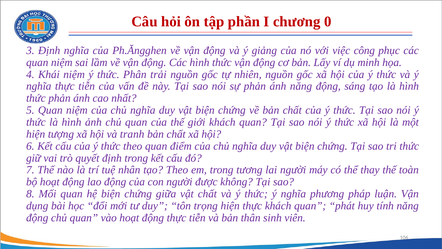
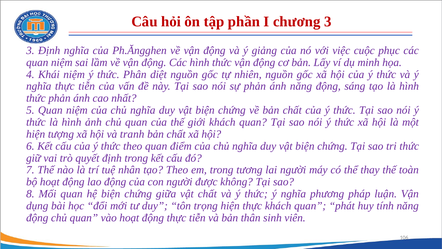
chương 0: 0 -> 3 (328, 21)
công: công -> cuộc (364, 50)
trải: trải -> diệt (159, 74)
